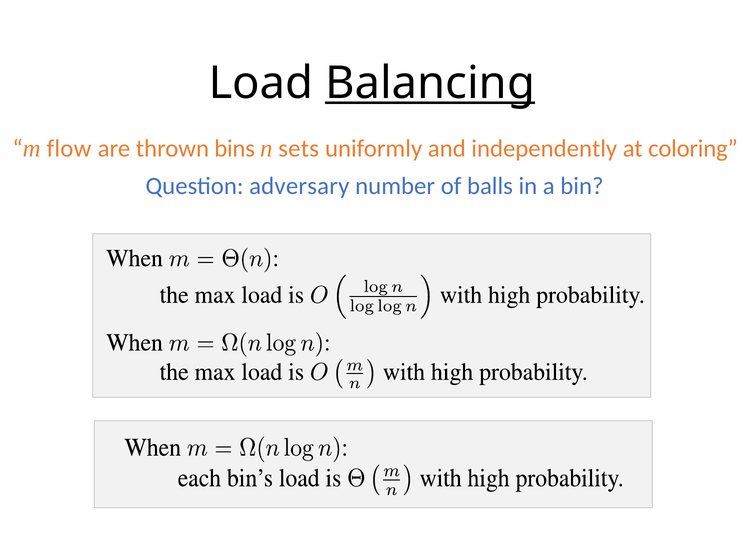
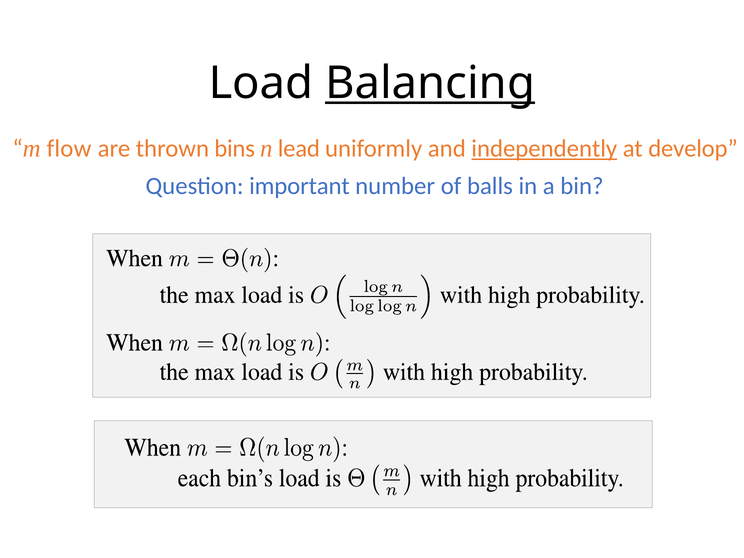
sets: sets -> lead (299, 148)
independently underline: none -> present (544, 148)
coloring: coloring -> develop (693, 148)
adversary: adversary -> important (299, 186)
